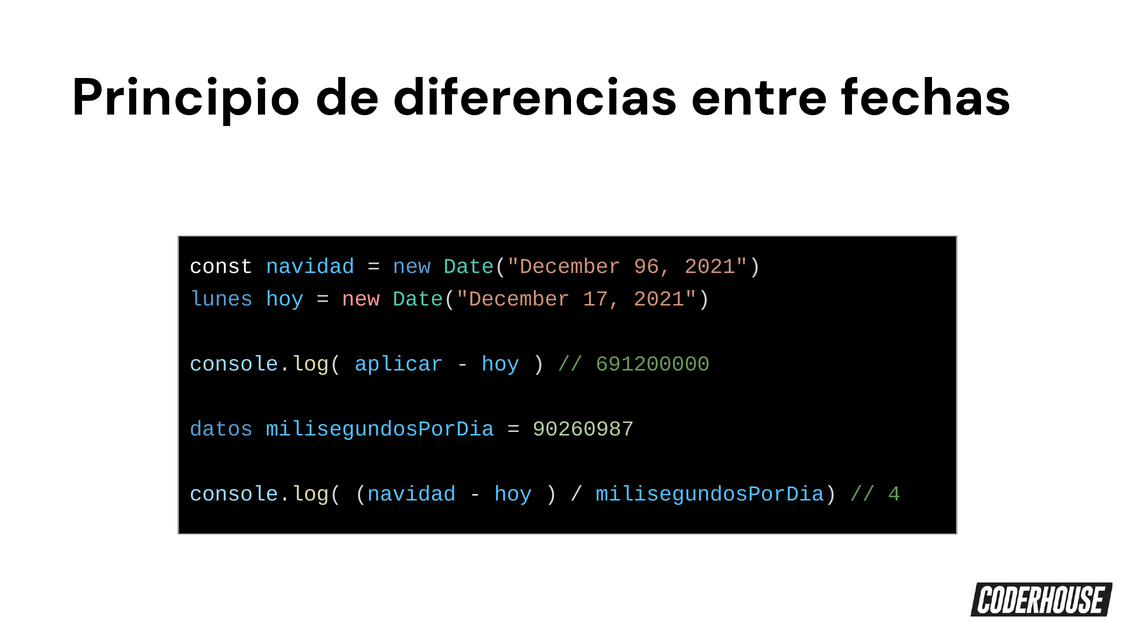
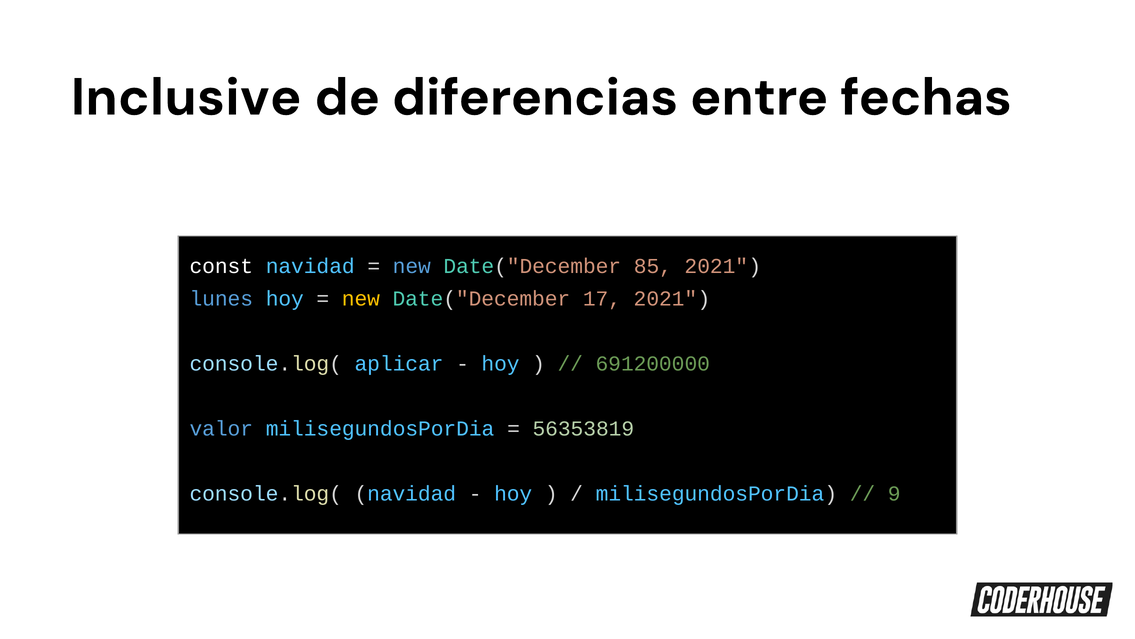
Principio: Principio -> Inclusive (186, 97)
96: 96 -> 85 (653, 266)
new colour: pink -> yellow (361, 298)
datos: datos -> valor (221, 428)
90260987: 90260987 -> 56353819 (583, 428)
4: 4 -> 9 (894, 493)
